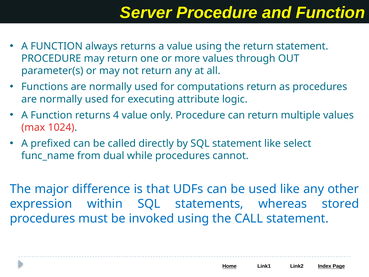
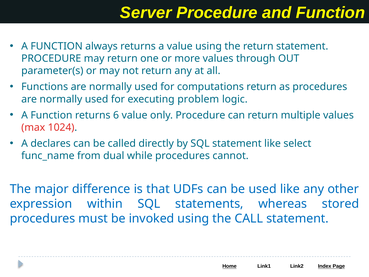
attribute: attribute -> problem (198, 99)
4: 4 -> 6 (116, 115)
prefixed: prefixed -> declares (51, 143)
